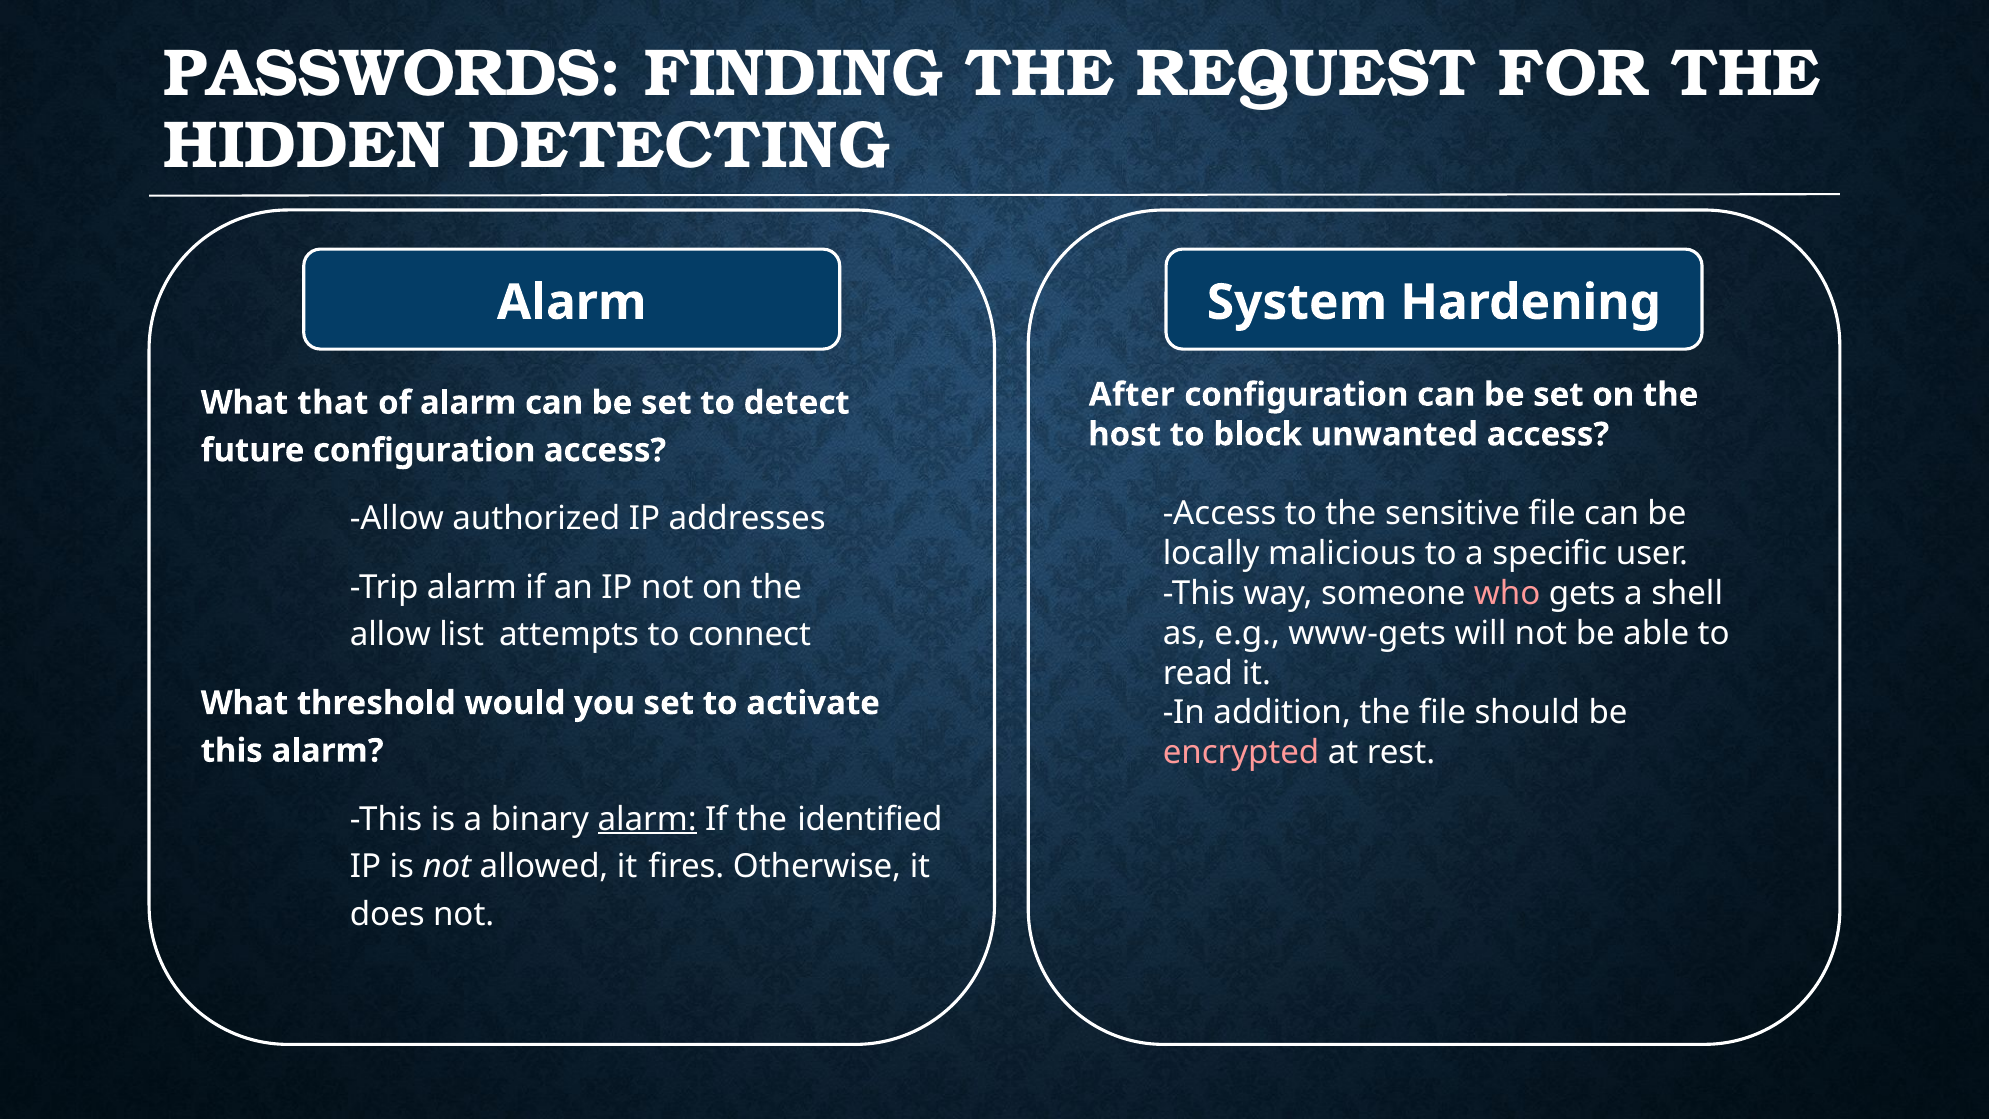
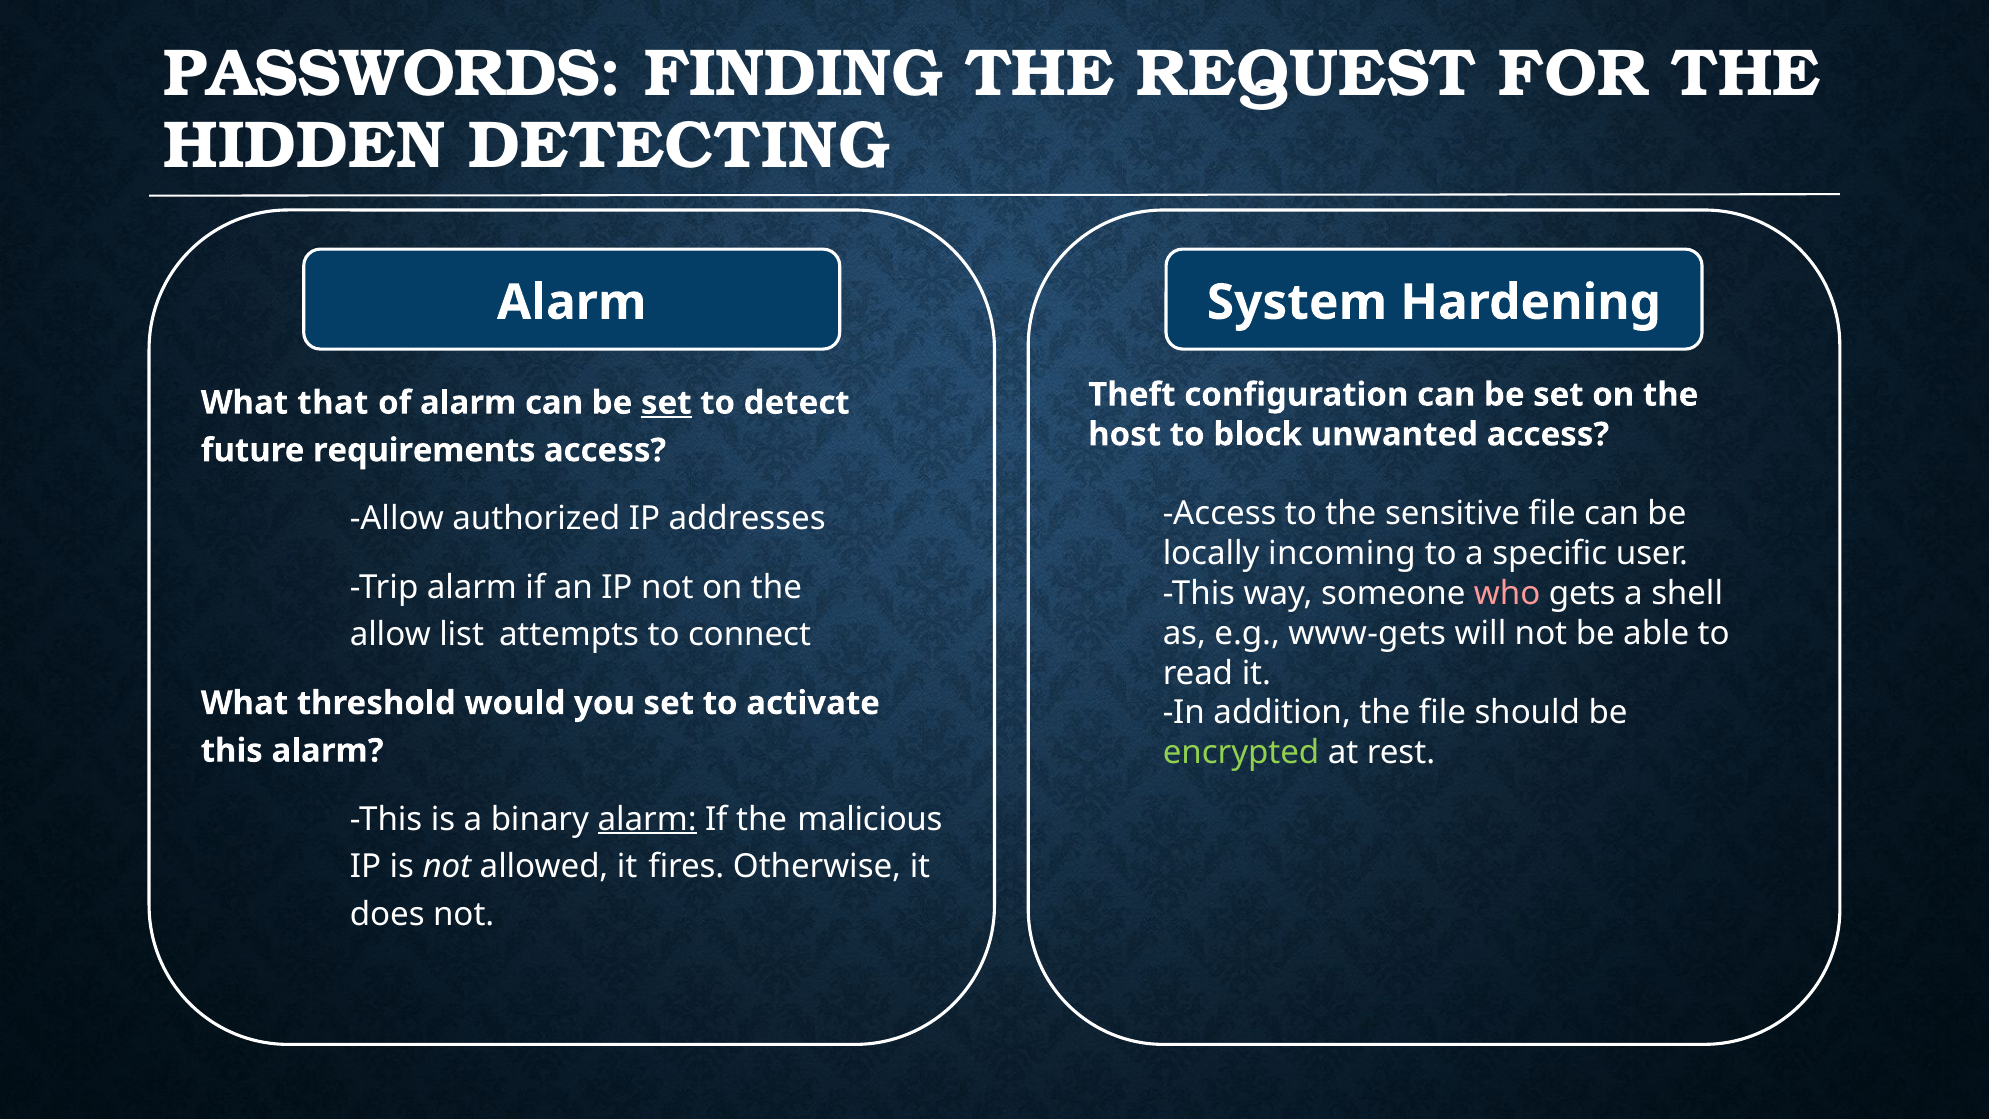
After: After -> Theft (1132, 395)
set underline: none -> present (666, 403)
future configuration: configuration -> requirements (424, 450)
malicious: malicious -> incoming (1342, 554)
encrypted colour: pink -> light green (1241, 752)
identified: identified -> malicious (870, 819)
